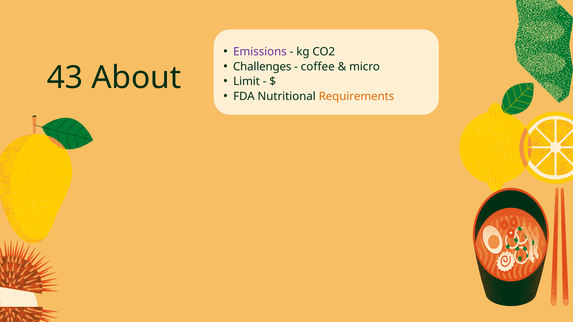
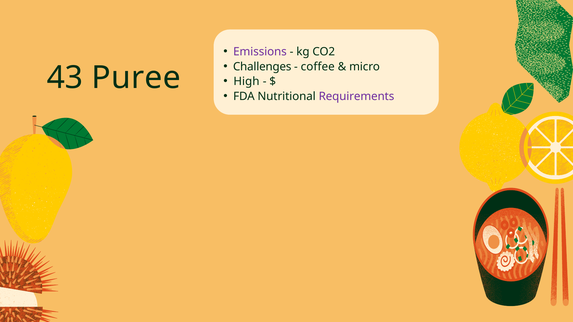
About: About -> Puree (136, 78)
Limit: Limit -> High (246, 82)
Requirements colour: orange -> purple (356, 96)
